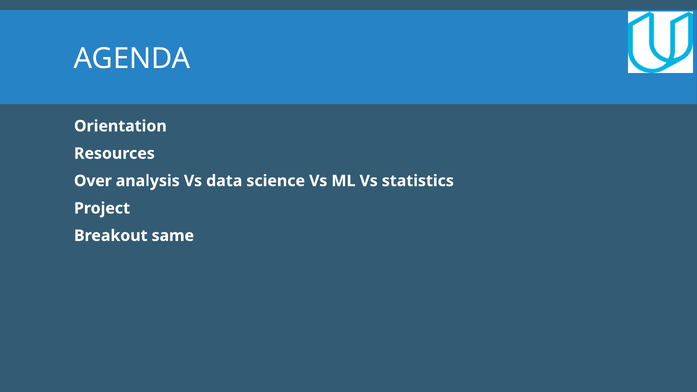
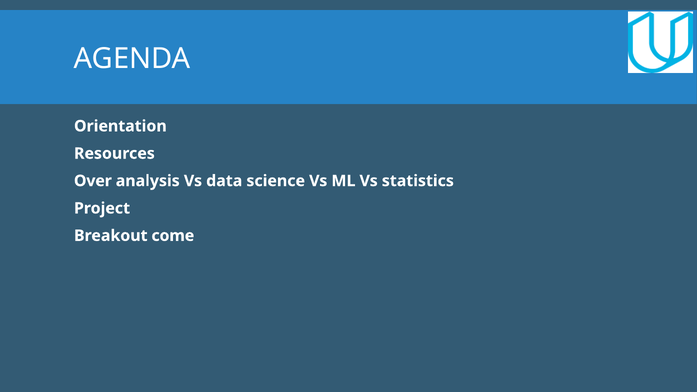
same: same -> come (173, 236)
